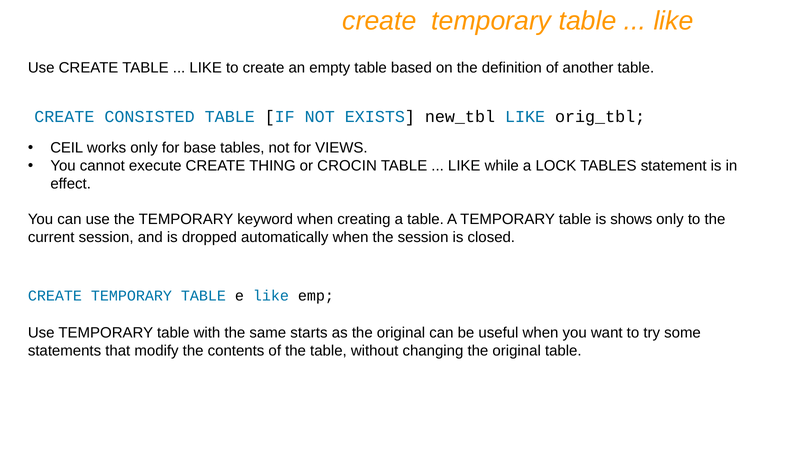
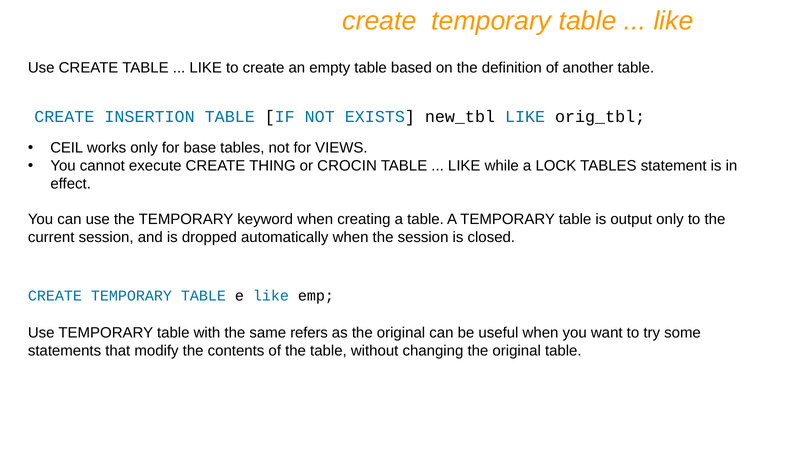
CONSISTED: CONSISTED -> INSERTION (150, 117)
shows: shows -> output (631, 219)
starts: starts -> refers (309, 333)
